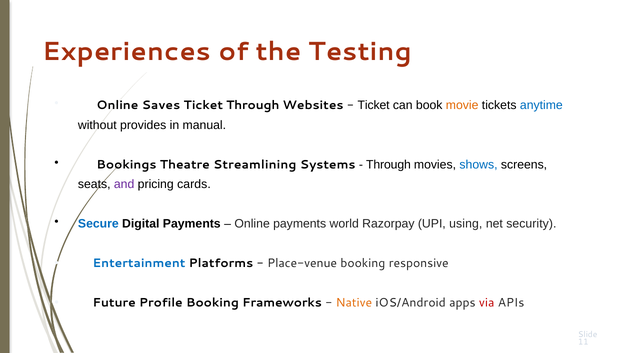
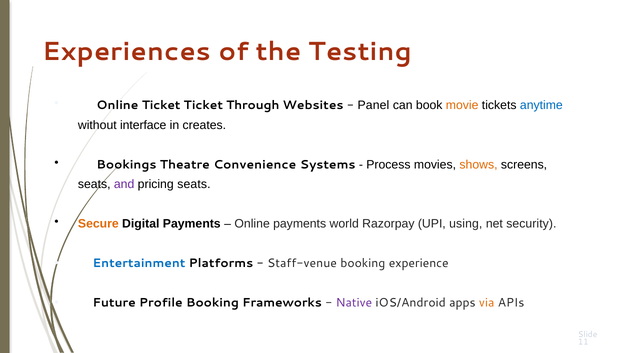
Online Saves: Saves -> Ticket (161, 105)
Ticket: Ticket -> Panel (373, 105)
provides: provides -> interface (143, 125)
manual: manual -> creates (204, 125)
Streamlining: Streamlining -> Convenience (255, 165)
Through: Through -> Process (388, 165)
shows colour: blue -> orange (478, 165)
pricing cards: cards -> seats (194, 185)
Secure colour: blue -> orange (98, 224)
Place-venue: Place-venue -> Staff-venue (302, 264)
responsive: responsive -> experience (419, 264)
Native colour: orange -> purple (354, 303)
via colour: red -> orange (487, 303)
